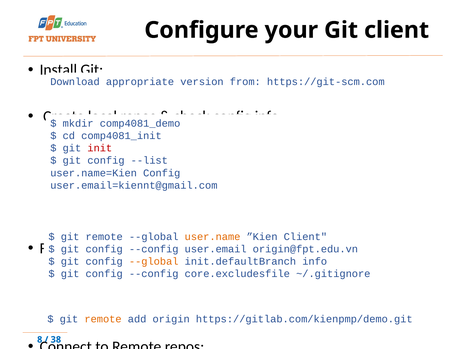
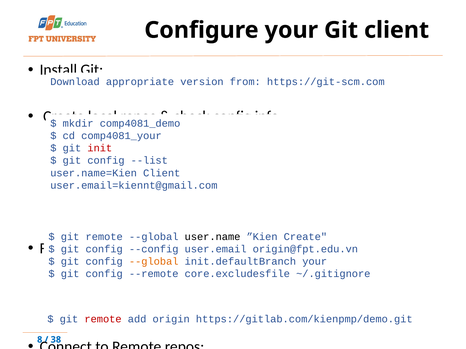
comp4081_init: comp4081_init -> comp4081_your (121, 136)
user.name=Kien Config: Config -> Client (162, 173)
user.name colour: orange -> black (213, 237)
”Kien Client: Client -> Create (305, 237)
init.defaultBranch info: info -> your (315, 262)
--config: --config -> --remote (154, 274)
remote colour: orange -> red (103, 320)
